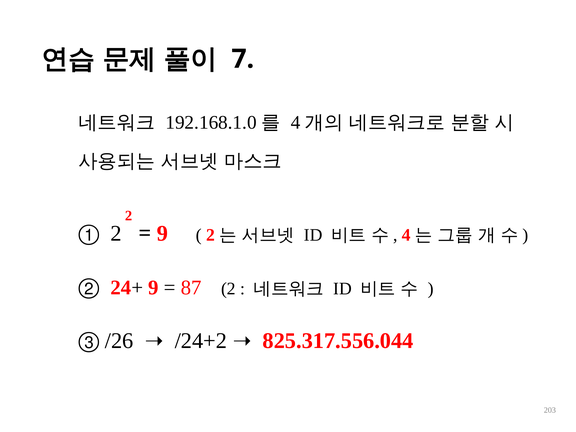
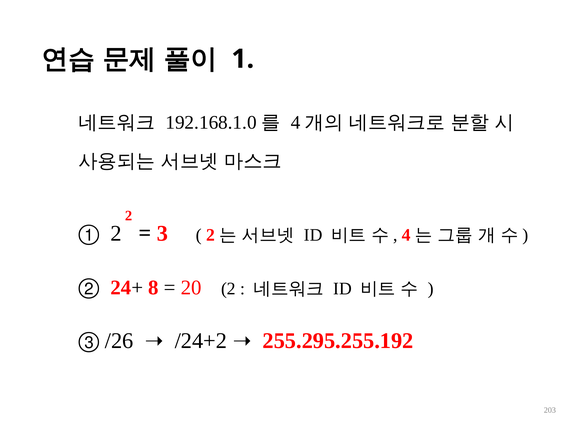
7: 7 -> 1 (243, 59)
9: 9 -> 3 (162, 233)
24+ 9: 9 -> 8 (153, 288)
87: 87 -> 20 (191, 288)
825.317.556.044: 825.317.556.044 -> 255.295.255.192 (338, 341)
